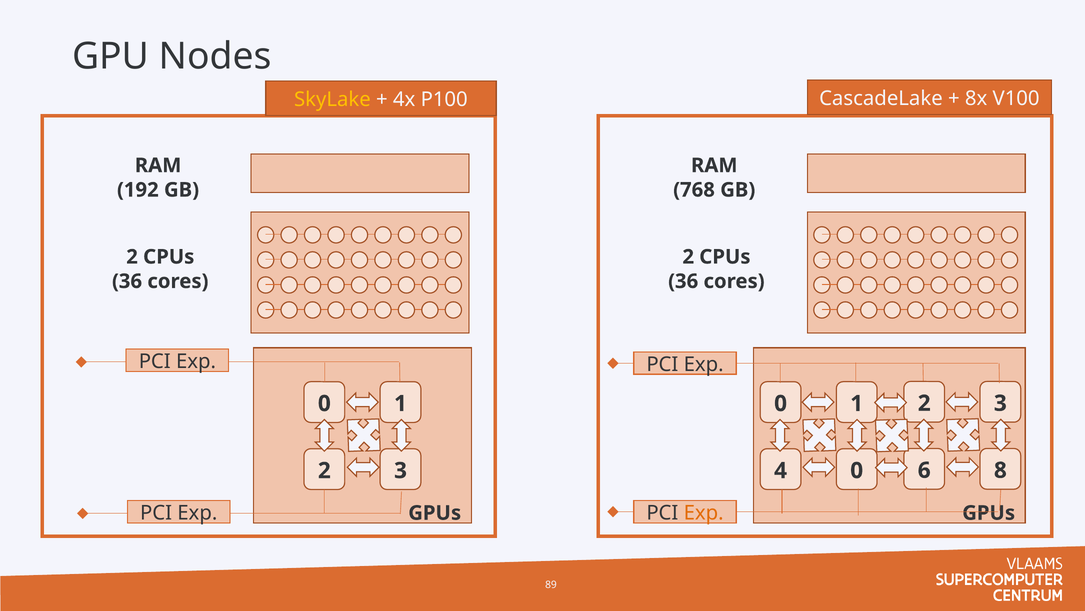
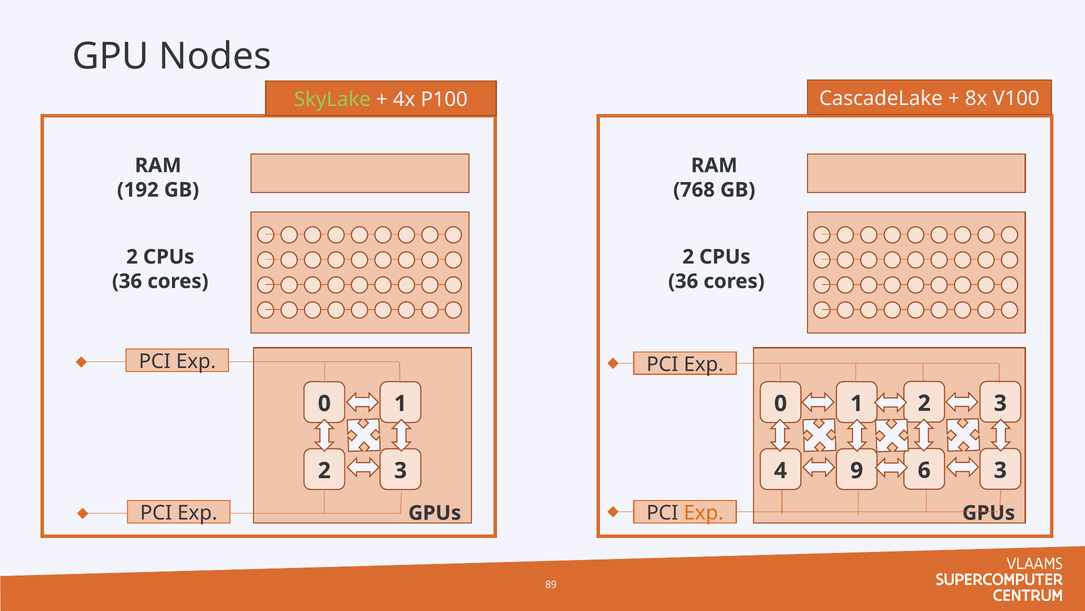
SkyLake colour: yellow -> light green (332, 100)
6 8: 8 -> 3 (1000, 470)
4 0: 0 -> 9 (857, 470)
